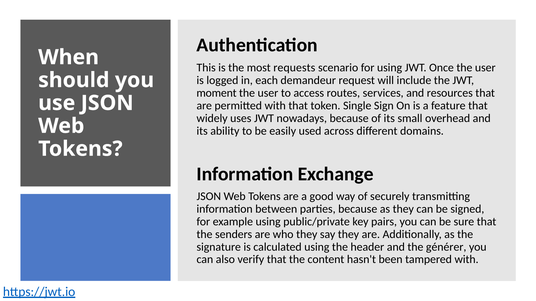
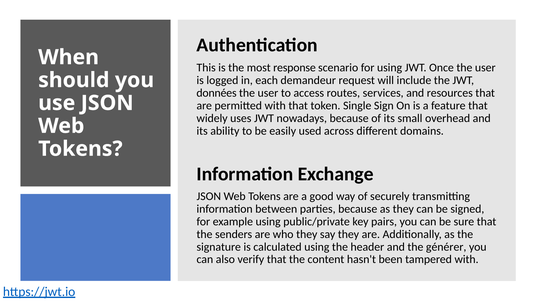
requests: requests -> response (294, 68)
moment: moment -> données (217, 93)
